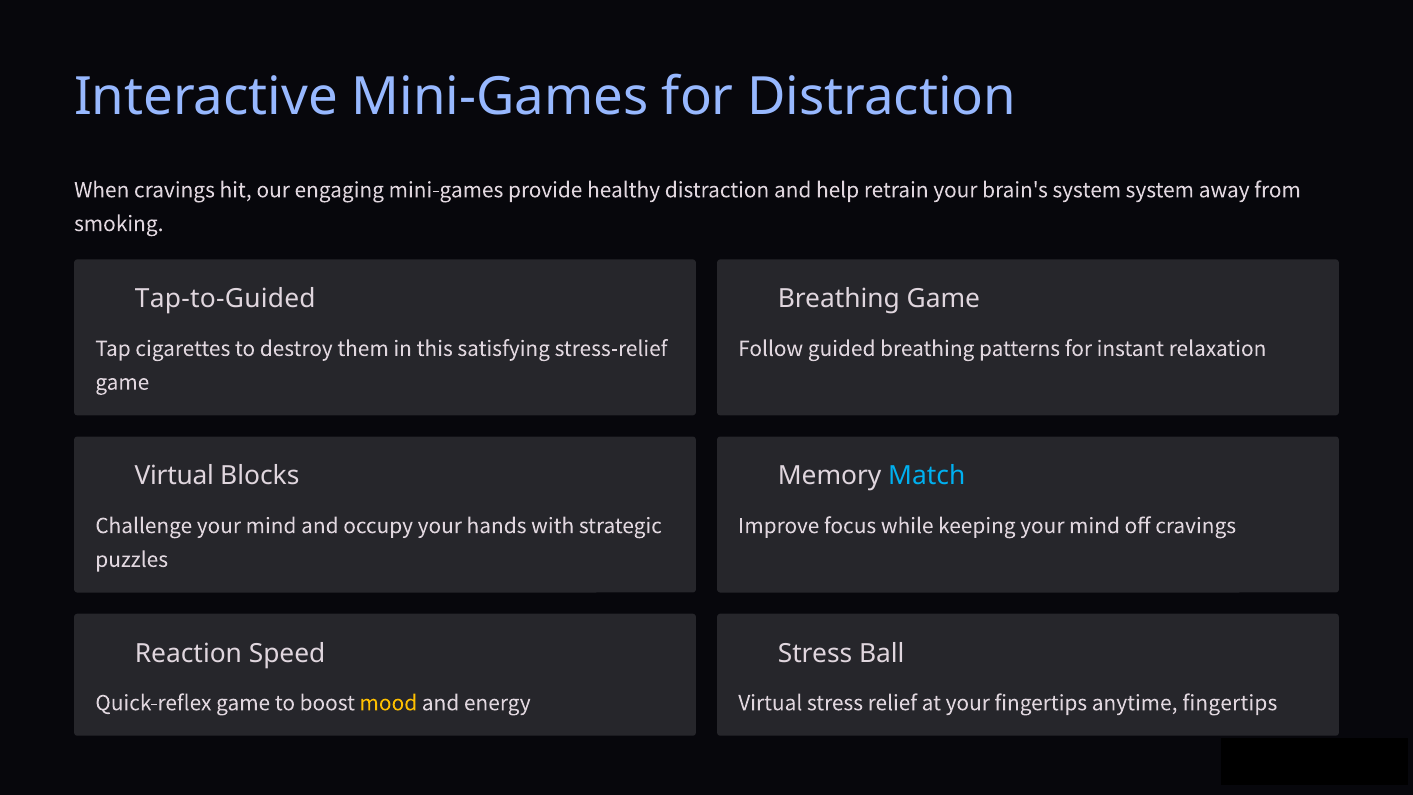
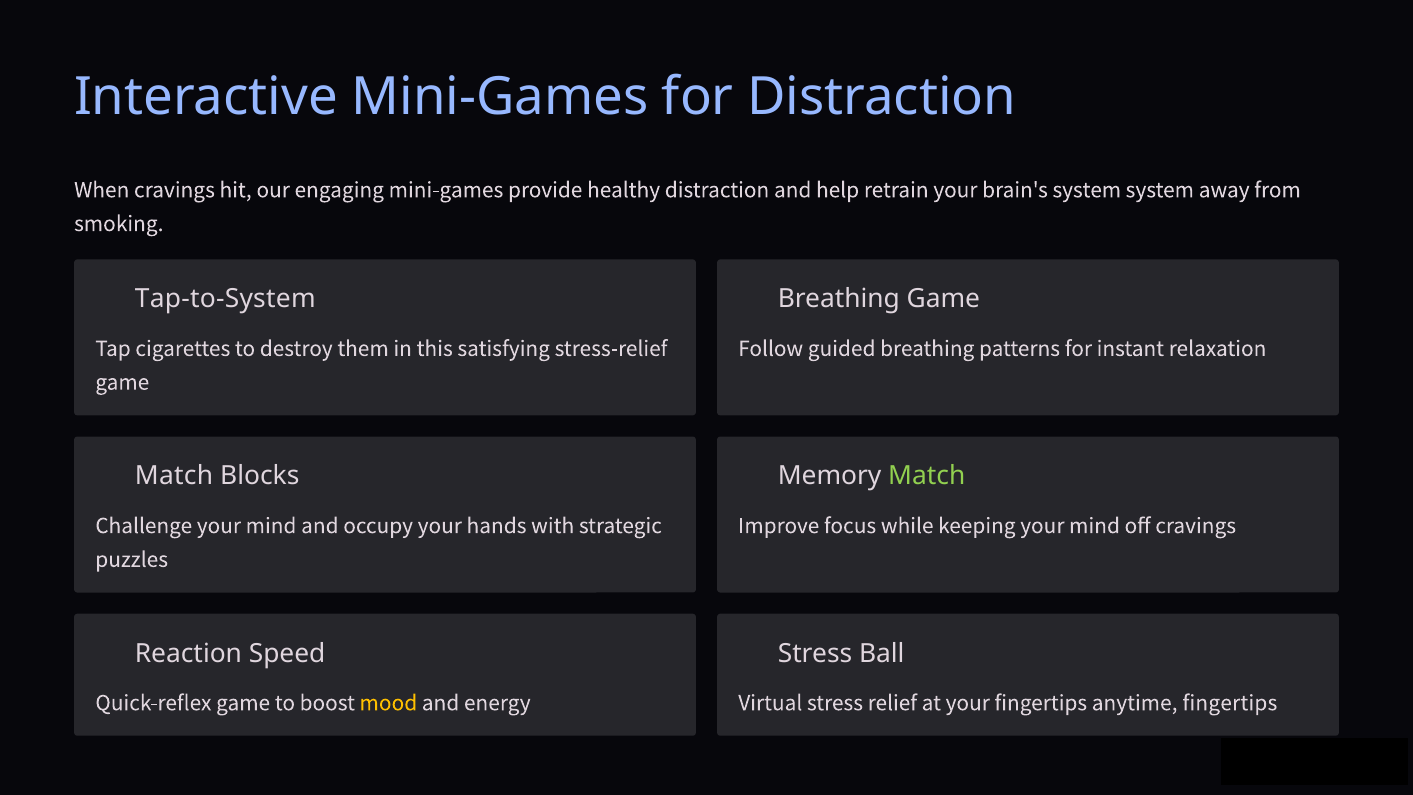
Tap-to-Guided: Tap-to-Guided -> Tap-to-System (225, 299)
Virtual: Virtual -> Match (174, 476)
Match colour: light blue -> light green (927, 476)
